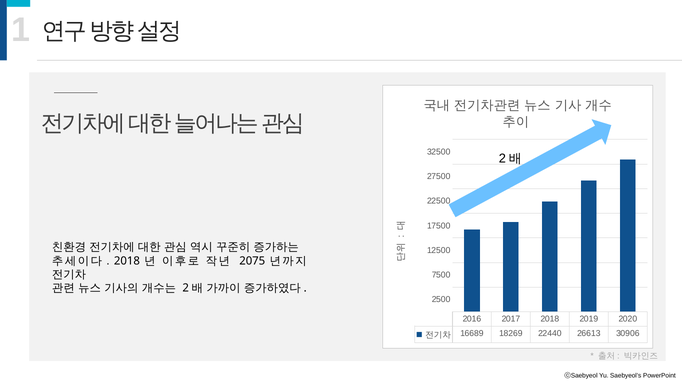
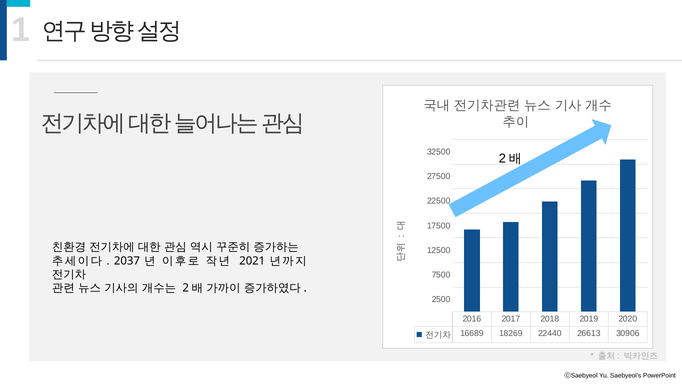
2018: 2018 -> 2037 (127, 261)
2075: 2075 -> 2021 (252, 261)
